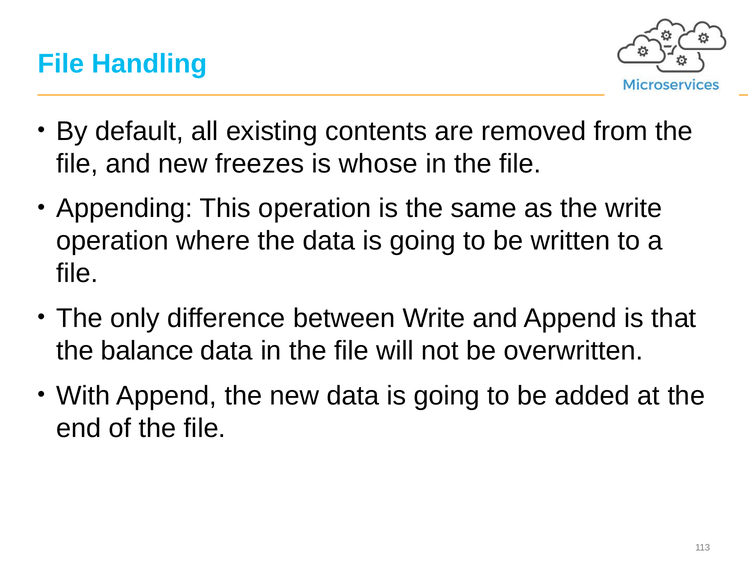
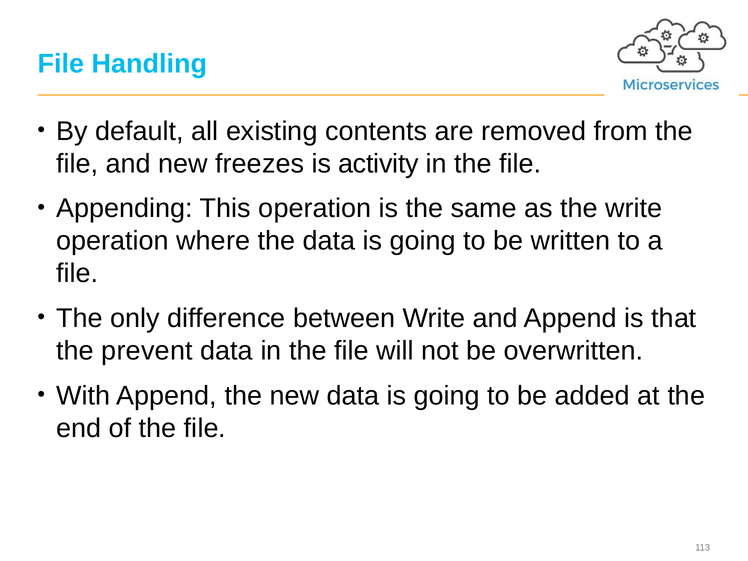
whose: whose -> activity (379, 164)
balance: balance -> prevent (147, 351)
